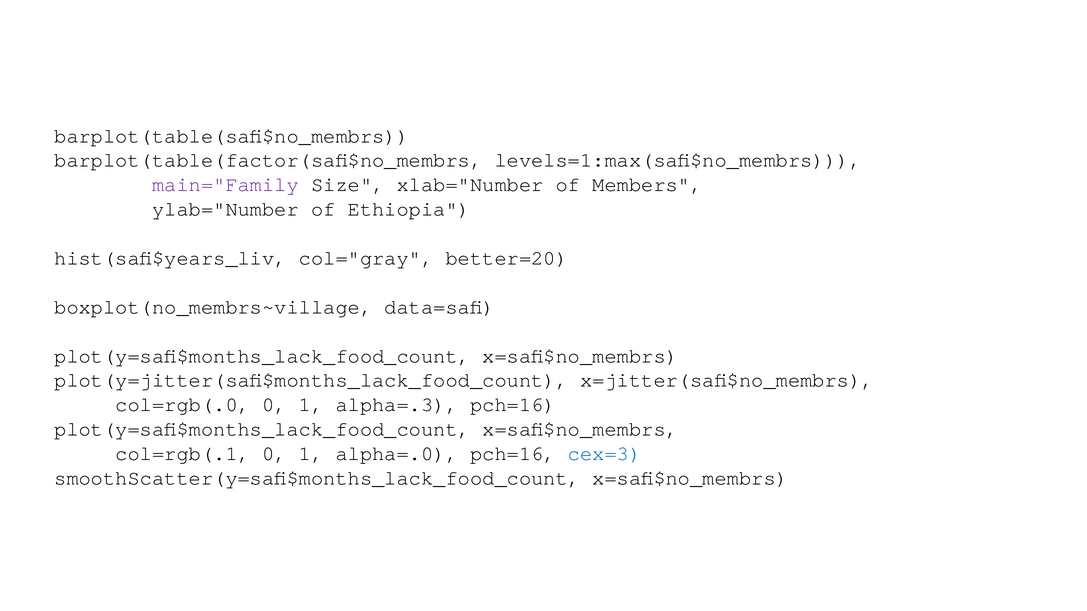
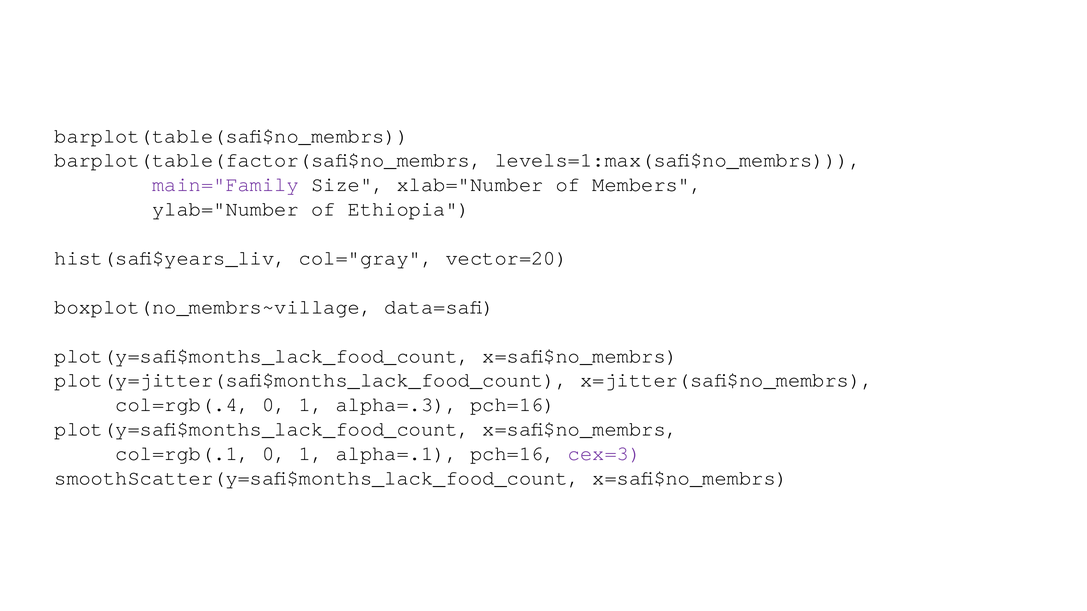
better=20: better=20 -> vector=20 (507, 258)
col=rgb(.0: col=rgb(.0 -> col=rgb(.4 (183, 405)
alpha=.0: alpha=.0 -> alpha=.1 (397, 454)
cex=3 colour: blue -> purple (605, 454)
